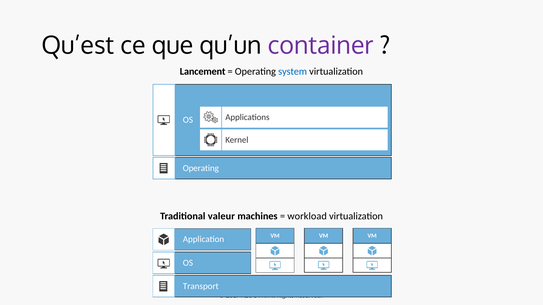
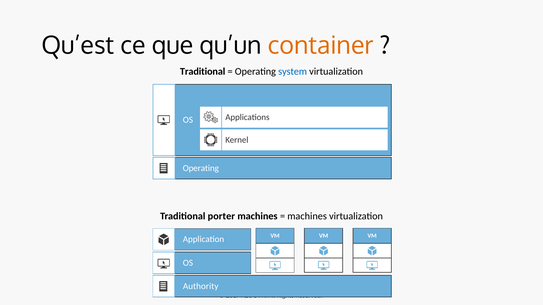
container colour: purple -> orange (321, 46)
Lancement: Lancement -> Traditional (203, 72)
valeur: valeur -> porter (221, 216)
workload: workload -> machines (307, 216)
Transport: Transport -> Authority (201, 287)
